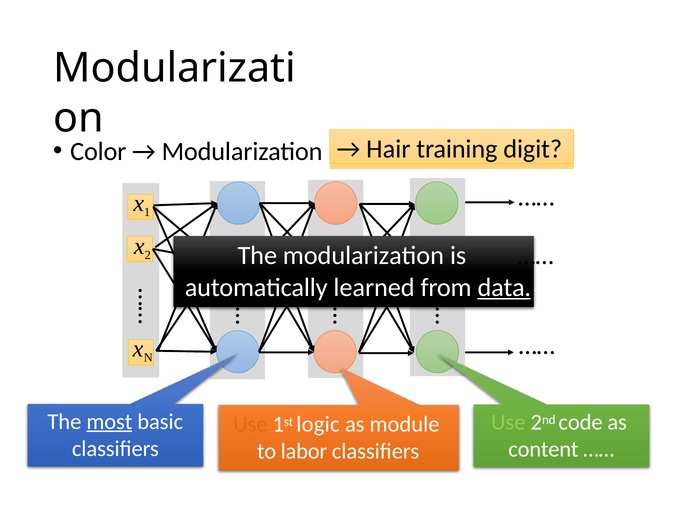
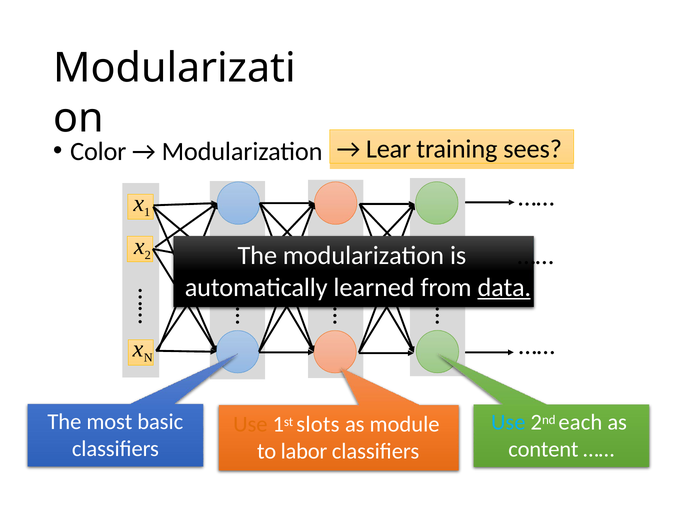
Hair: Hair -> Lear (389, 149)
digit: digit -> sees (533, 149)
most underline: present -> none (109, 421)
Use colour: light green -> light blue (508, 422)
code: code -> each (580, 422)
logic: logic -> slots (318, 424)
